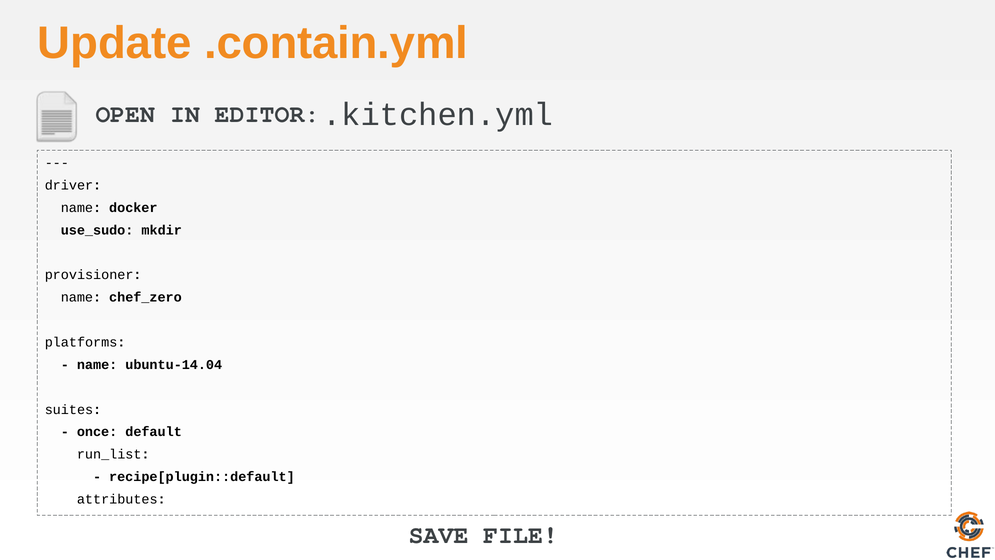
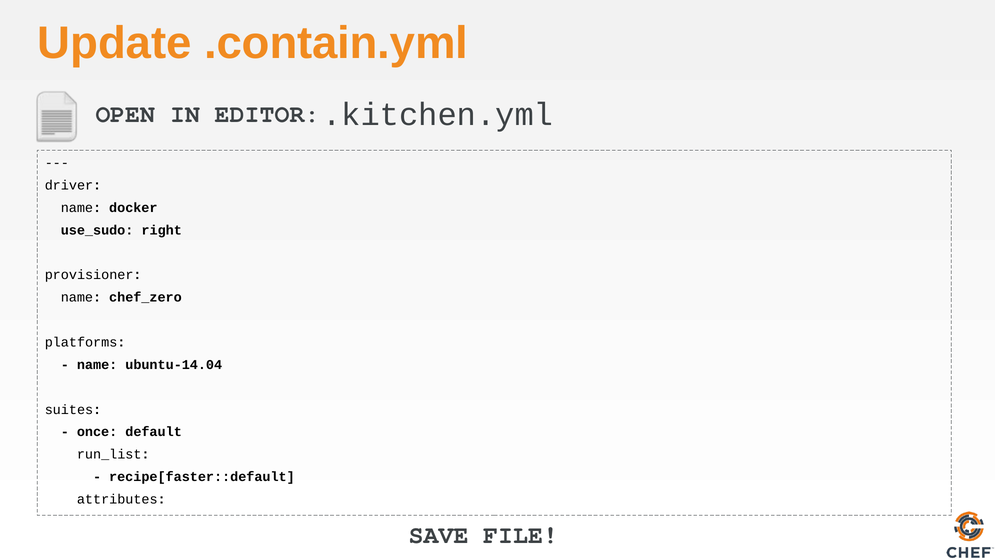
mkdir: mkdir -> right (162, 230)
recipe[plugin::default: recipe[plugin::default -> recipe[faster::default (202, 477)
